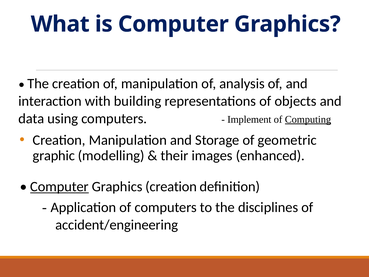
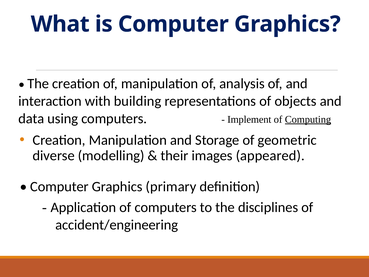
graphic: graphic -> diverse (54, 155)
enhanced: enhanced -> appeared (270, 155)
Computer underline: present -> none (59, 187)
Graphics creation: creation -> primary (171, 187)
